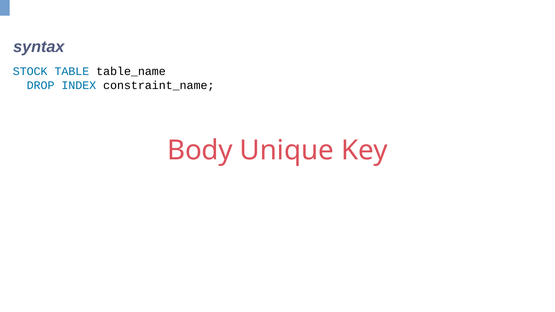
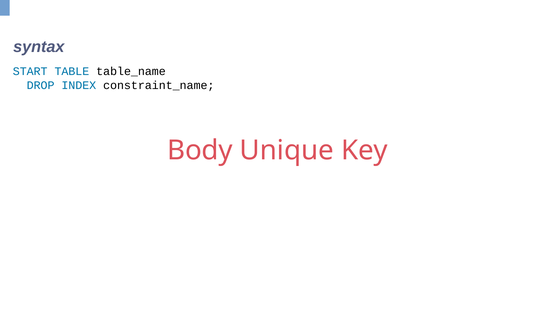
STOCK: STOCK -> START (30, 71)
